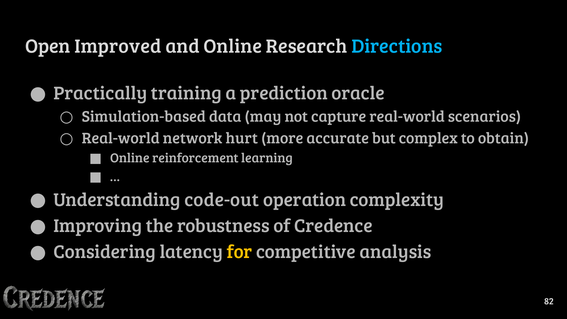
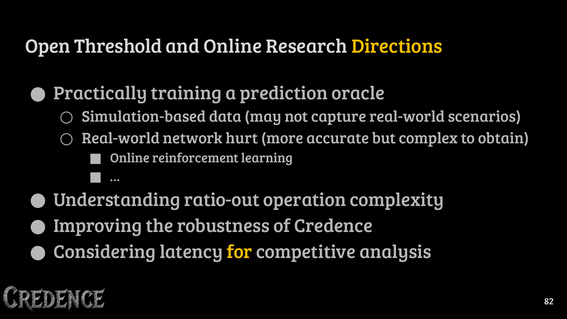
Improved: Improved -> Threshold (118, 46)
Directions colour: light blue -> yellow (397, 46)
code-out: code-out -> ratio-out (222, 200)
